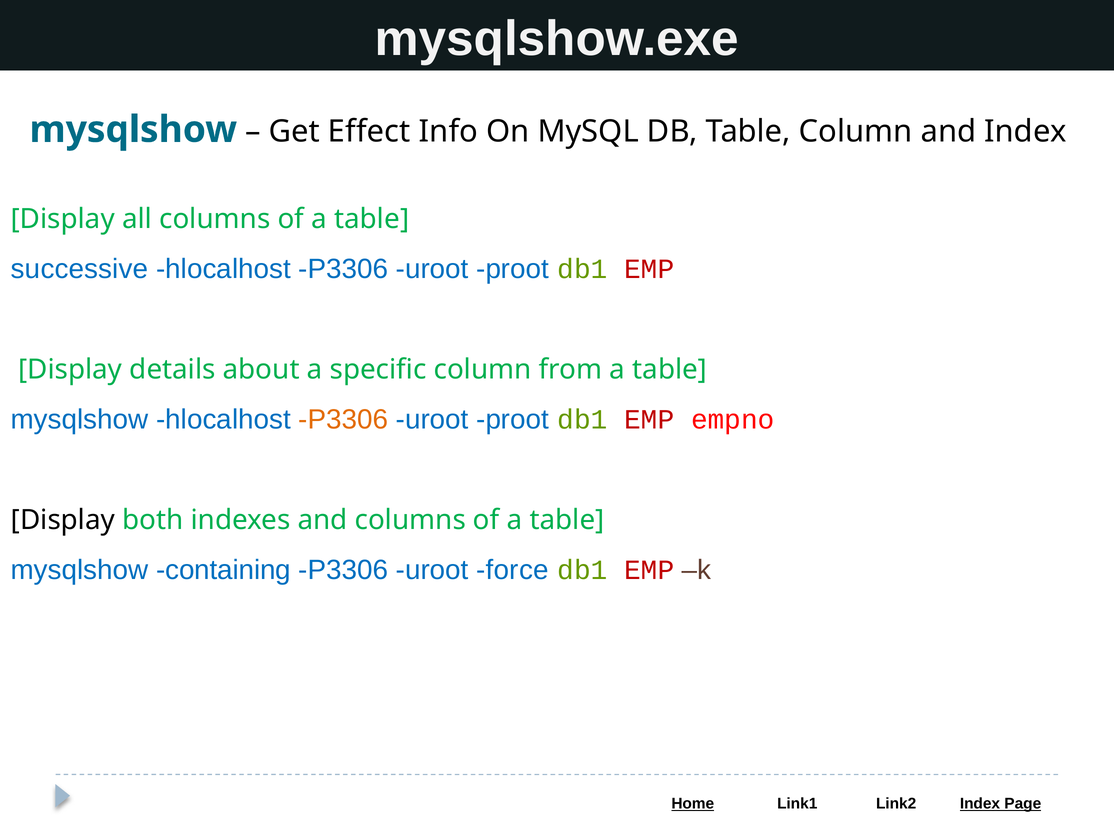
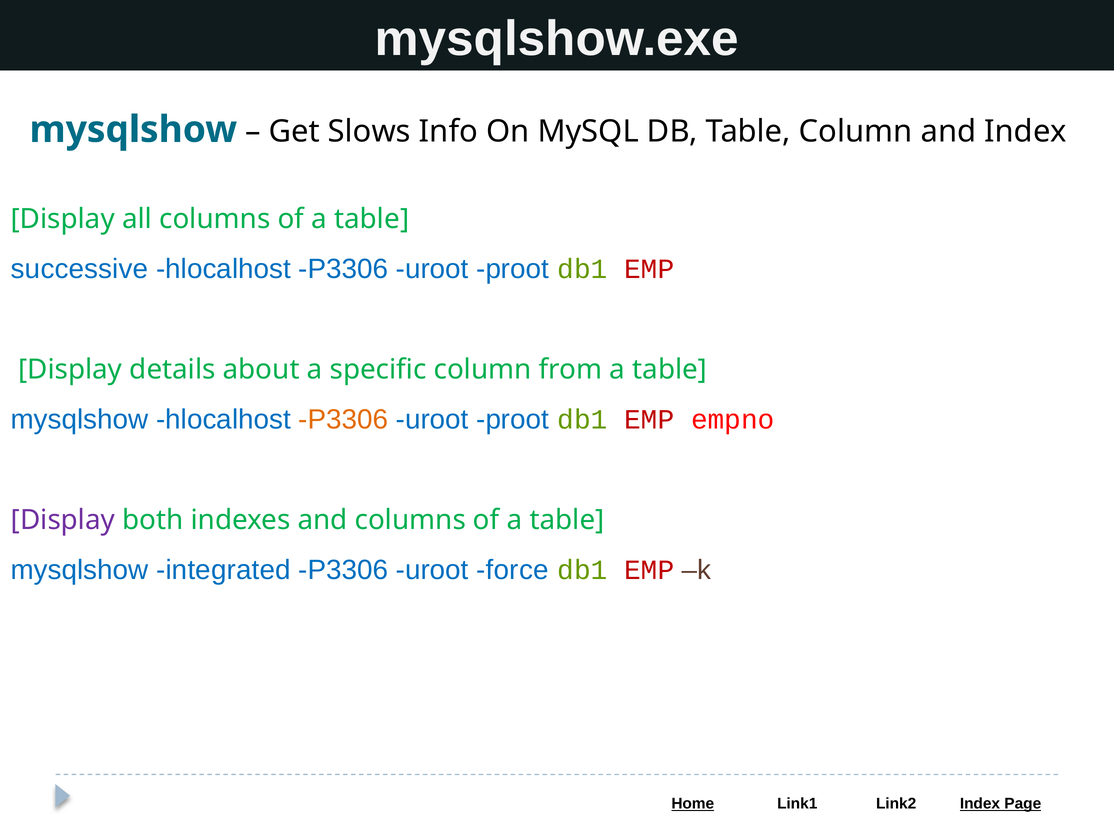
Effect: Effect -> Slows (369, 132)
Display colour: black -> purple (63, 520)
containing: containing -> integrated (223, 570)
